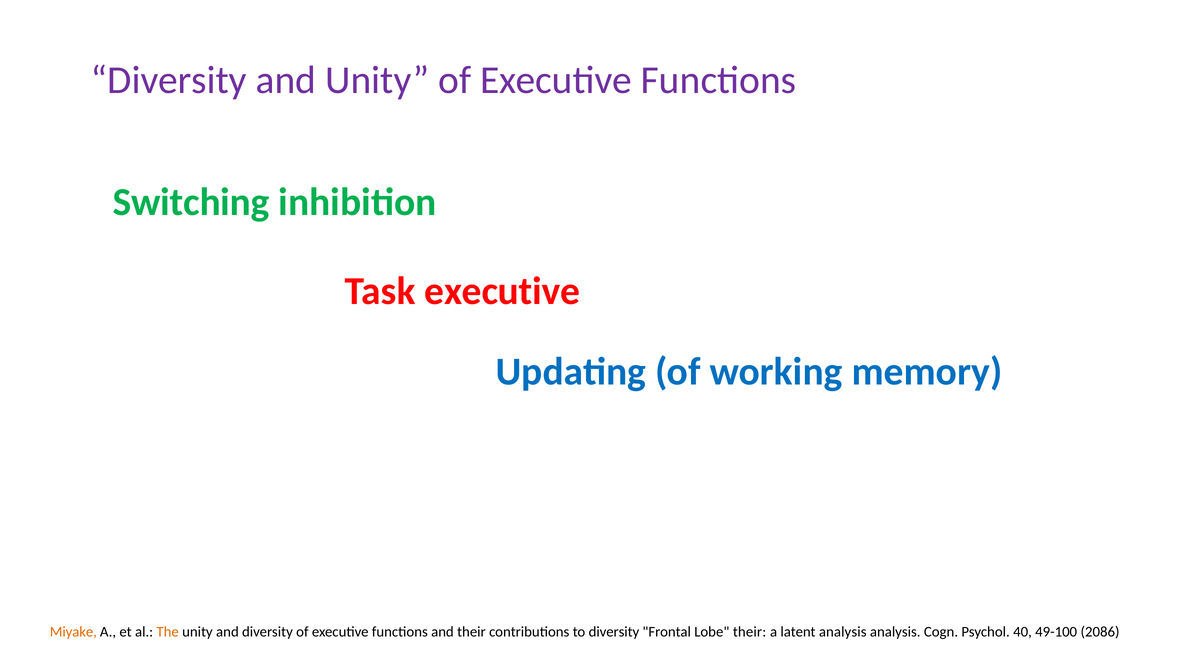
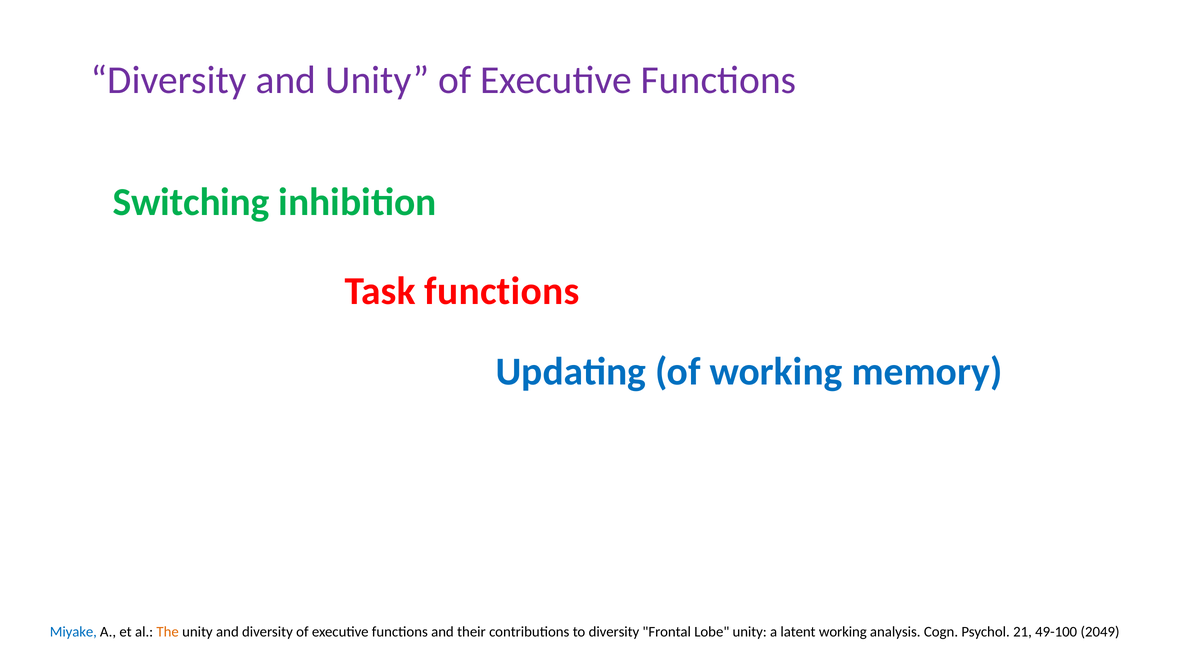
Task executive: executive -> functions (502, 291)
Miyake colour: orange -> blue (73, 632)
Lobe their: their -> unity (750, 632)
latent analysis: analysis -> working (843, 632)
40: 40 -> 21 (1022, 632)
2086: 2086 -> 2049 (1100, 632)
